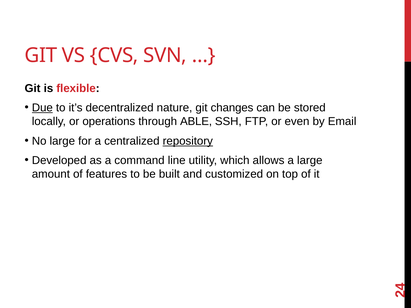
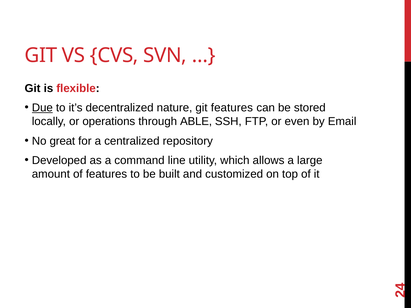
git changes: changes -> features (232, 108)
No large: large -> great (62, 141)
repository underline: present -> none (188, 141)
